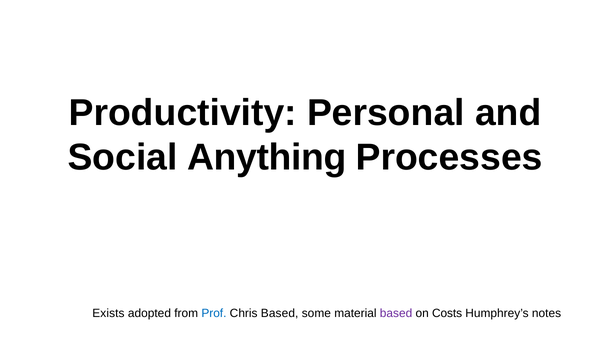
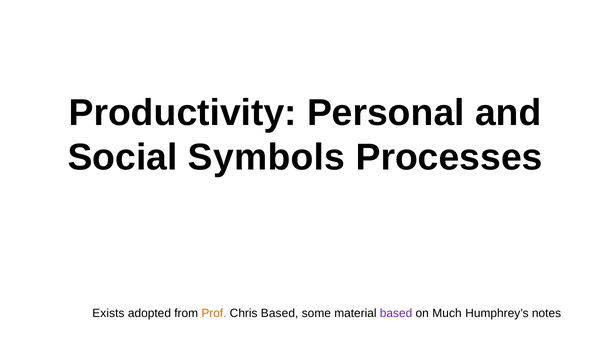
Anything: Anything -> Symbols (267, 157)
Prof colour: blue -> orange (214, 313)
Costs: Costs -> Much (447, 313)
